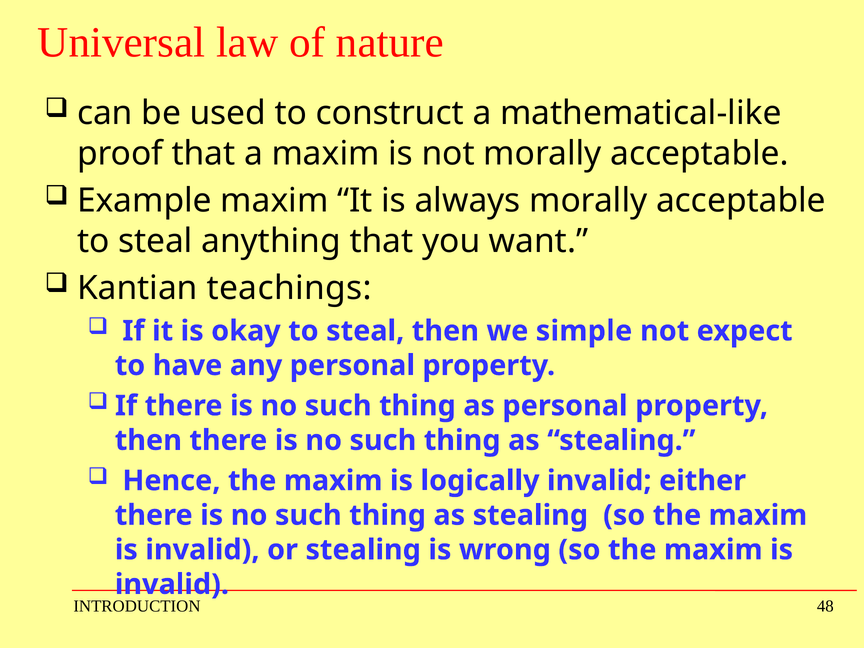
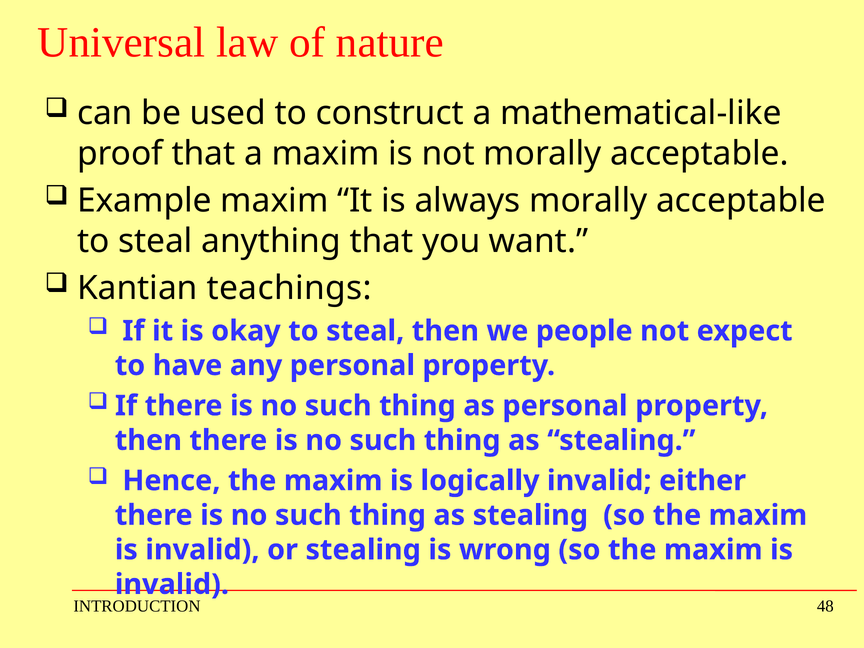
simple: simple -> people (584, 331)
